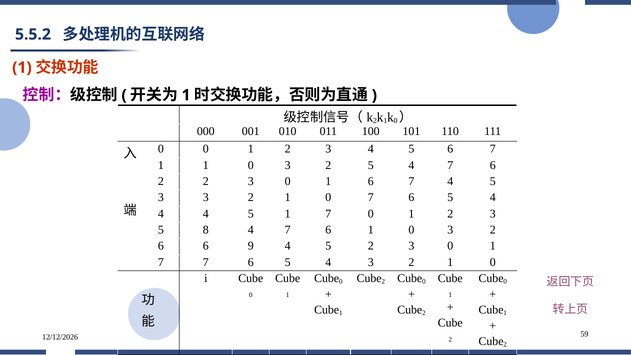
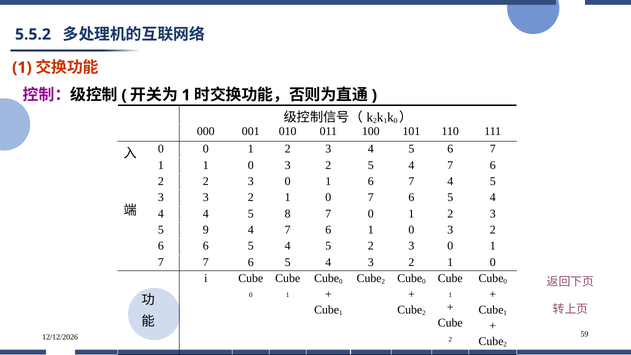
5 1: 1 -> 8 (288, 214)
8: 8 -> 9 (206, 230)
6 6 9: 9 -> 5 (251, 246)
